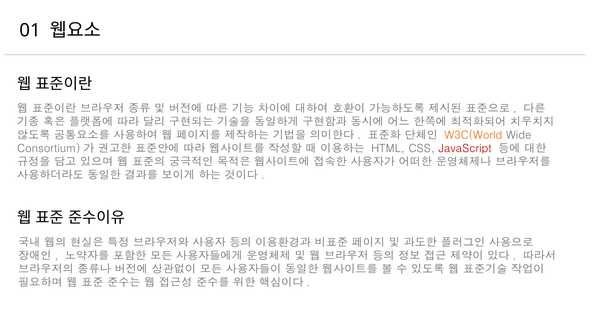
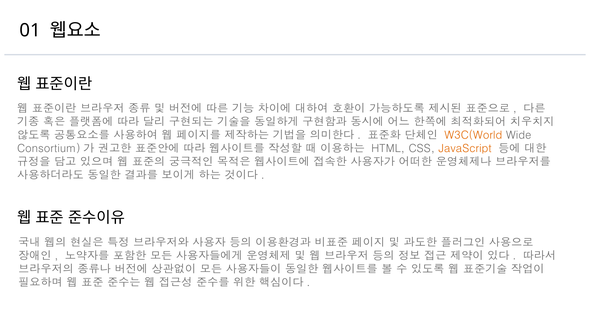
JavaScript colour: red -> orange (465, 149)
